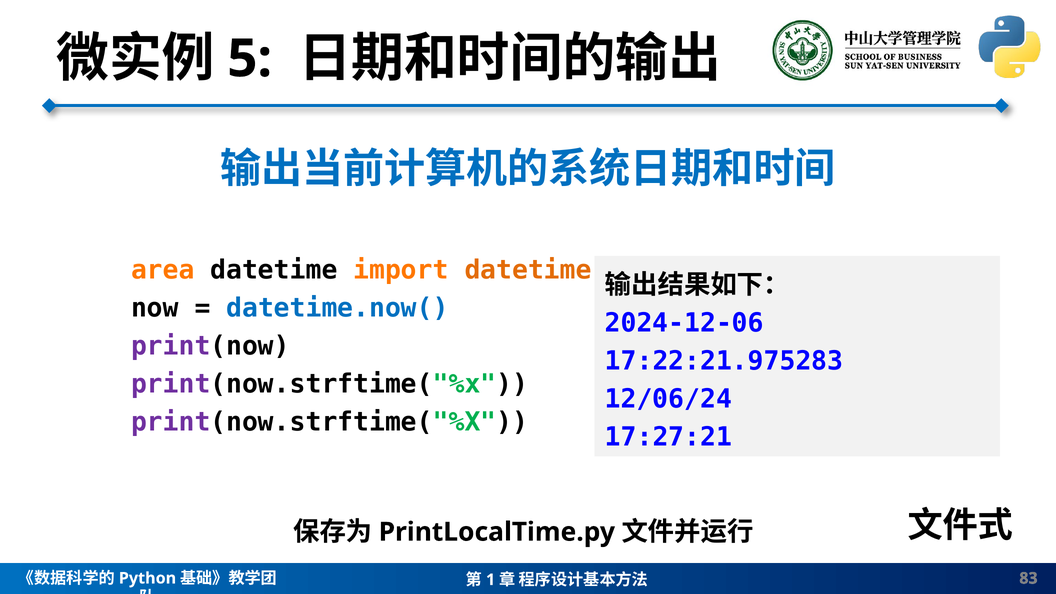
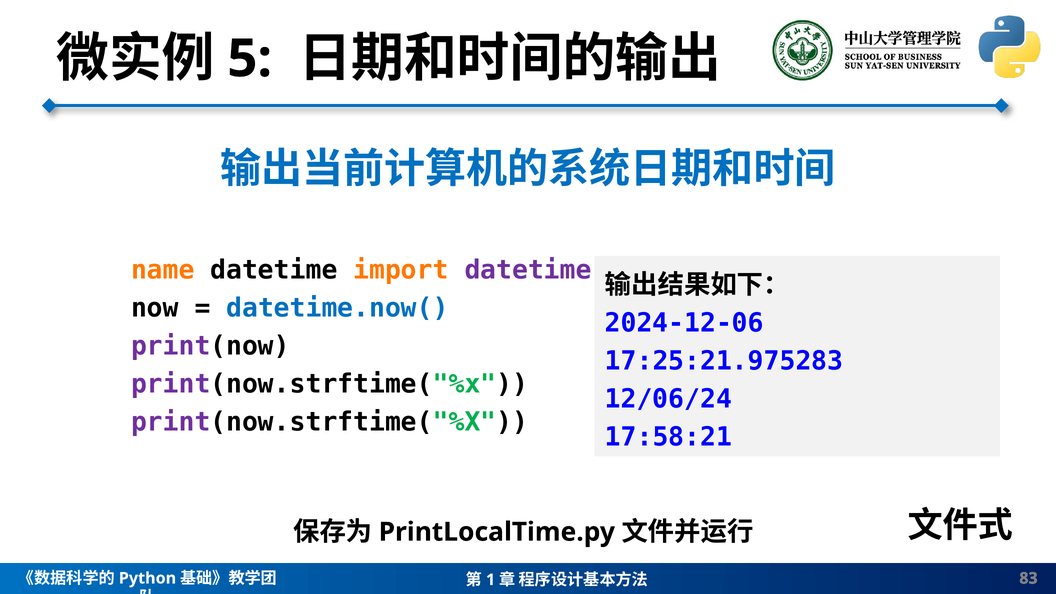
area: area -> name (163, 270)
datetime colour: orange -> purple (528, 270)
17:22:21.975283: 17:22:21.975283 -> 17:25:21.975283 (724, 361)
17:27:21: 17:27:21 -> 17:58:21 (668, 437)
